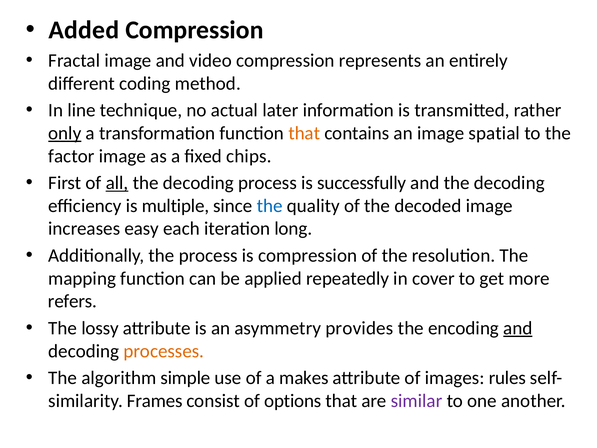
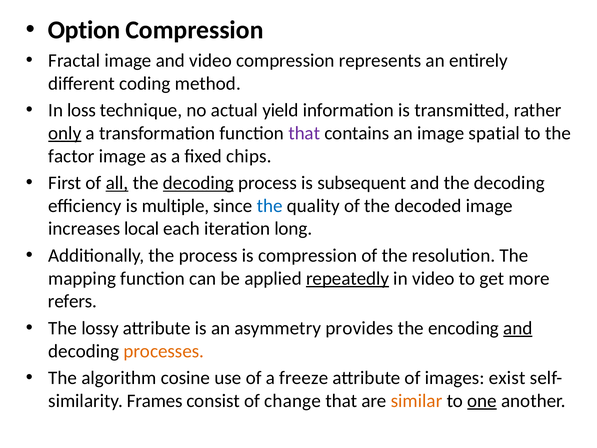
Added: Added -> Option (84, 30)
line: line -> loss (82, 110)
later: later -> yield (280, 110)
that colour: orange -> purple (304, 133)
decoding underline: none -> present (198, 183)
successfully: successfully -> subsequent (362, 183)
easy: easy -> local (142, 229)
repeatedly underline: none -> present (348, 278)
in cover: cover -> video (433, 278)
simple: simple -> cosine (185, 378)
makes: makes -> freeze (304, 378)
rules: rules -> exist (507, 378)
options: options -> change (293, 401)
similar colour: purple -> orange (417, 401)
one underline: none -> present (482, 401)
